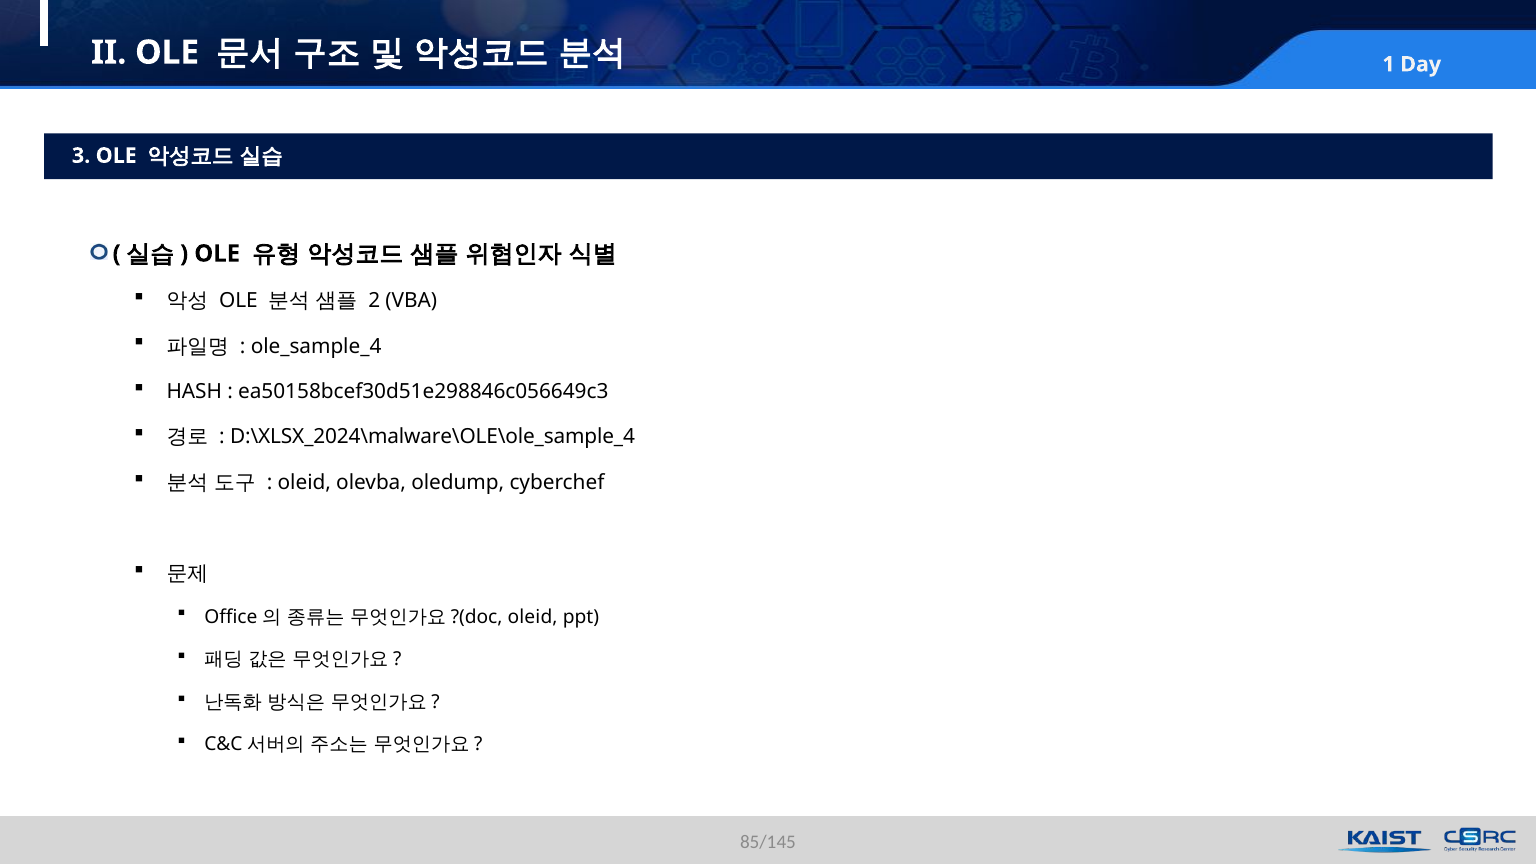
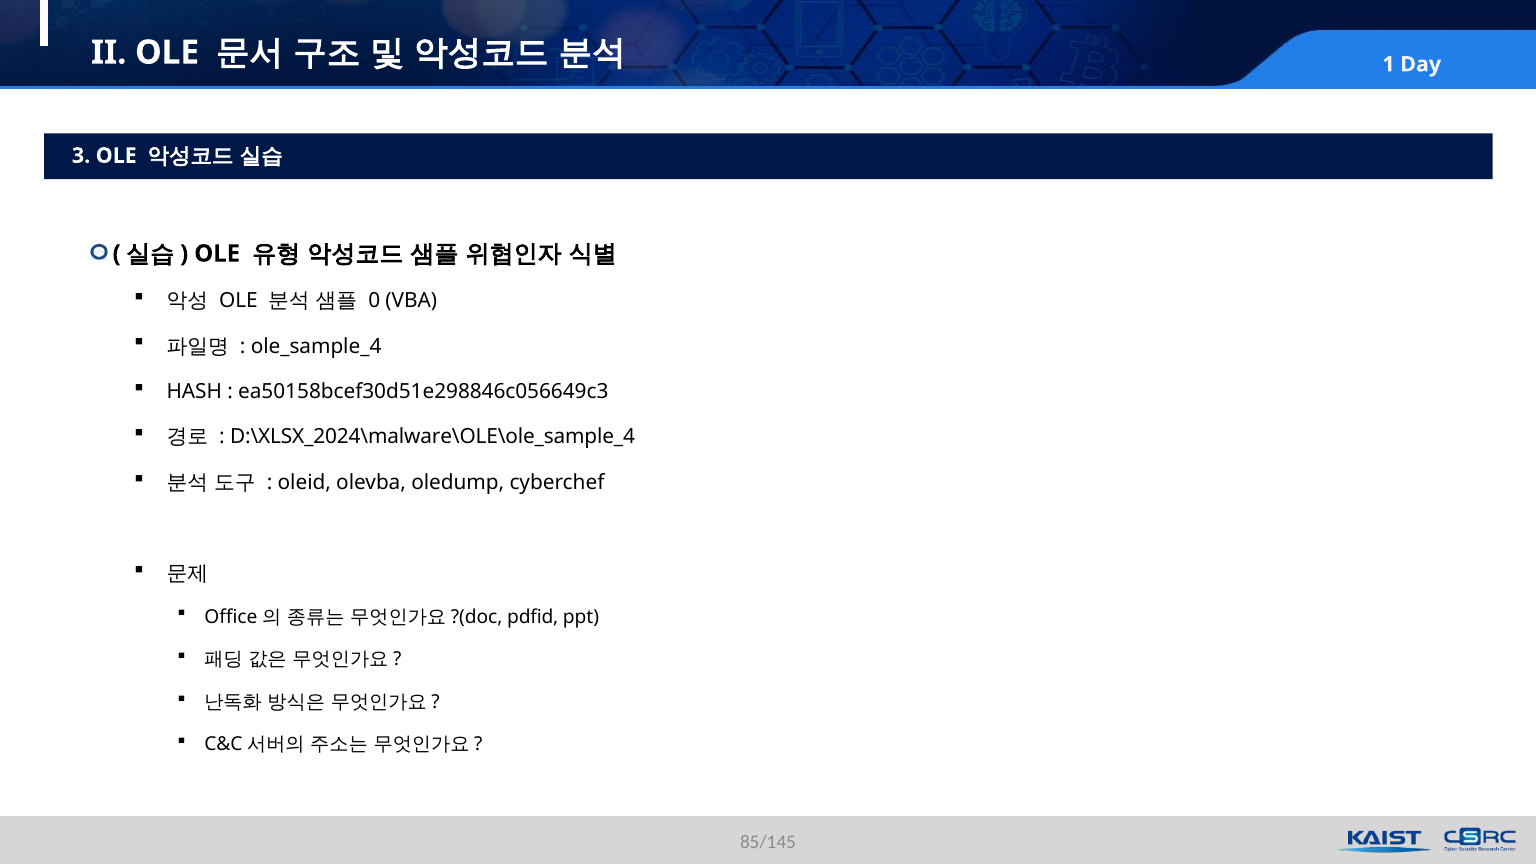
2: 2 -> 0 (374, 301)
oleid: oleid -> pdfid (533, 617)
